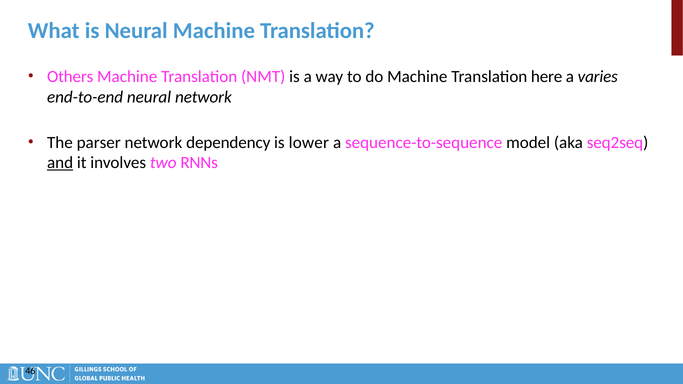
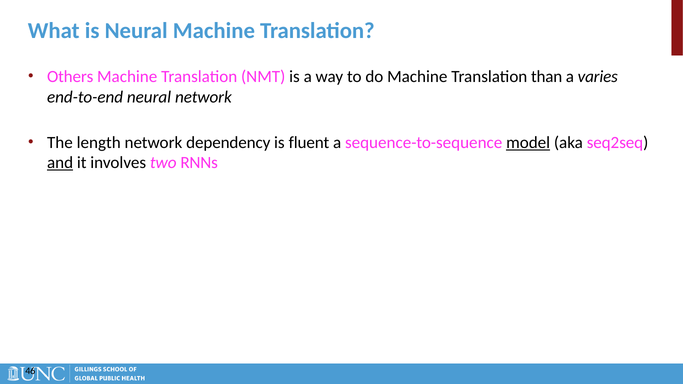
here: here -> than (547, 77)
parser: parser -> length (99, 143)
lower: lower -> fluent (309, 143)
model underline: none -> present (528, 143)
